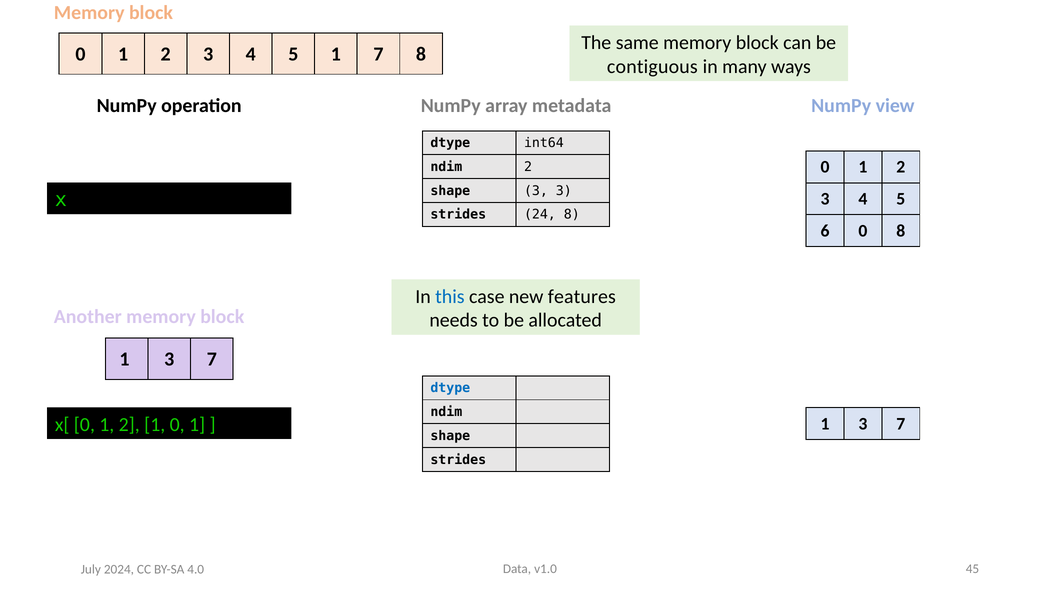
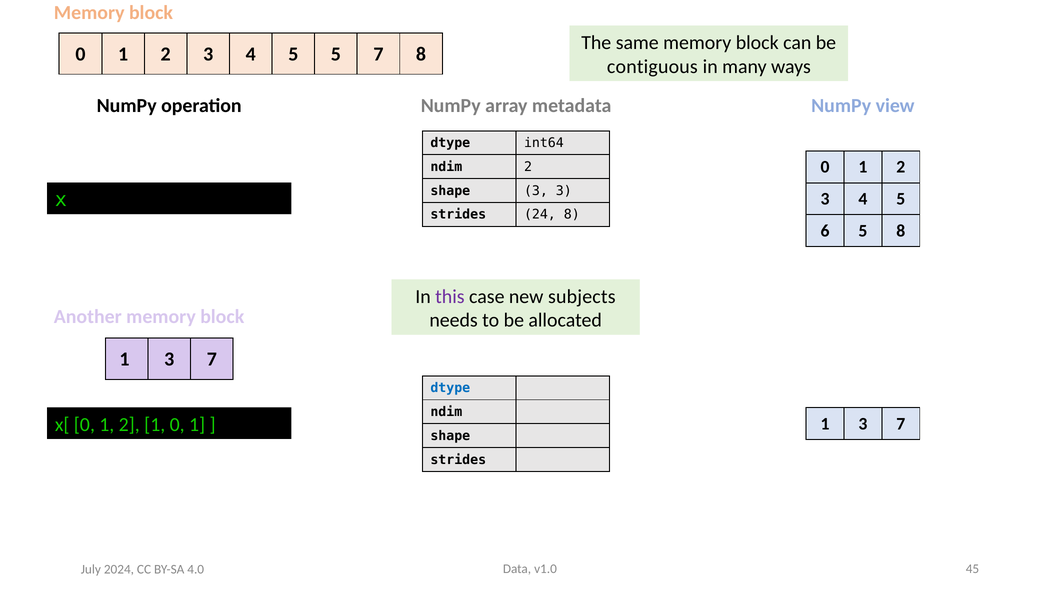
5 1: 1 -> 5 (336, 54)
6 0: 0 -> 5 (863, 231)
this colour: blue -> purple (450, 297)
features: features -> subjects (582, 297)
